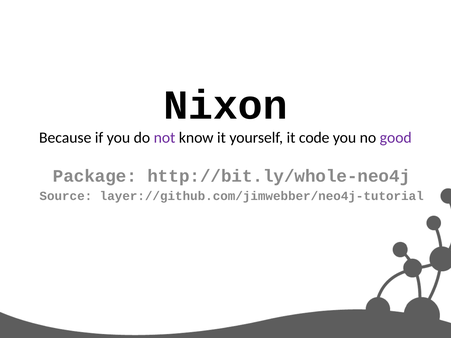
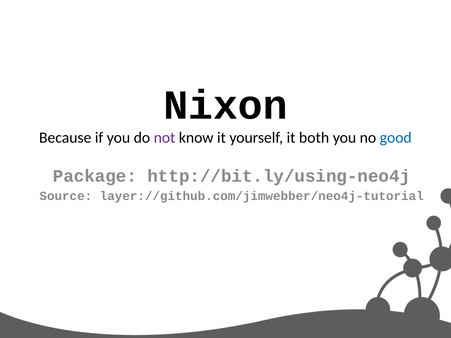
code: code -> both (314, 138)
good colour: purple -> blue (396, 138)
http://bit.ly/whole-neo4j: http://bit.ly/whole-neo4j -> http://bit.ly/using-neo4j (279, 176)
